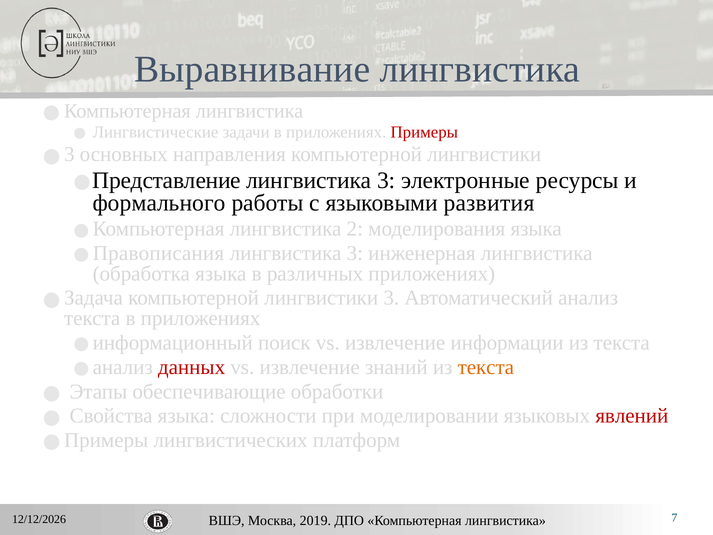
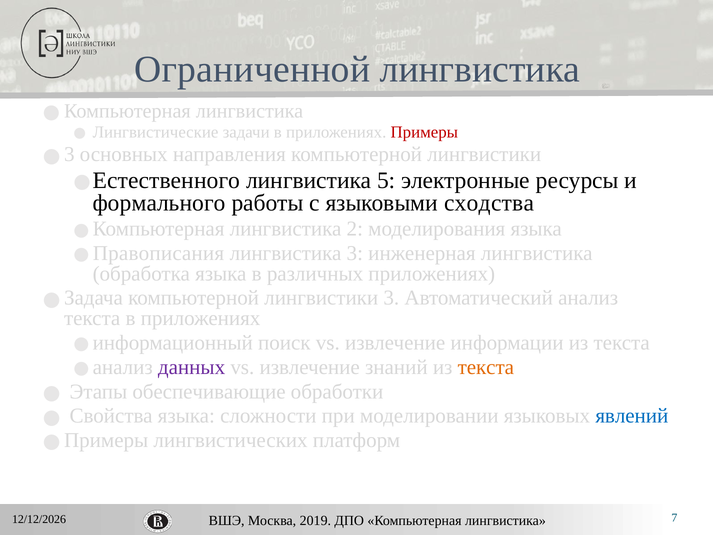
Выравнивание: Выравнивание -> Ограниченной (252, 69)
Представление: Представление -> Естественного (166, 180)
3: 3 -> 5 (386, 180)
развития: развития -> сходства (489, 203)
данных colour: red -> purple (192, 367)
явлений colour: red -> blue (632, 416)
